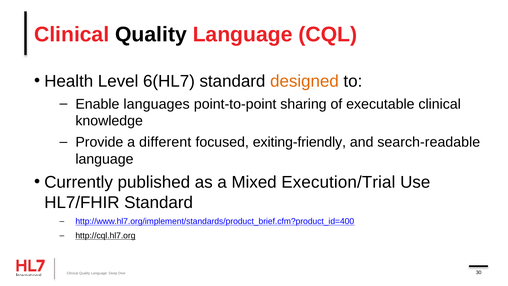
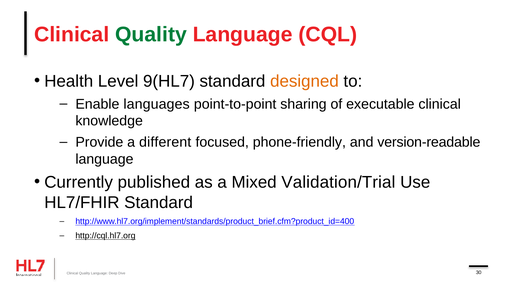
Quality colour: black -> green (151, 35)
6(HL7: 6(HL7 -> 9(HL7 (169, 81)
exiting-friendly: exiting-friendly -> phone-friendly (299, 142)
search-readable: search-readable -> version-readable (429, 142)
Execution/Trial: Execution/Trial -> Validation/Trial (338, 182)
